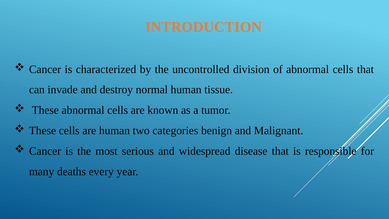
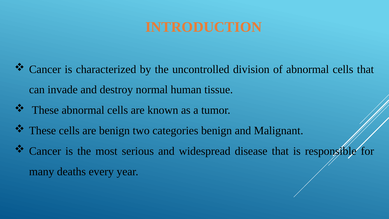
are human: human -> benign (114, 131)
